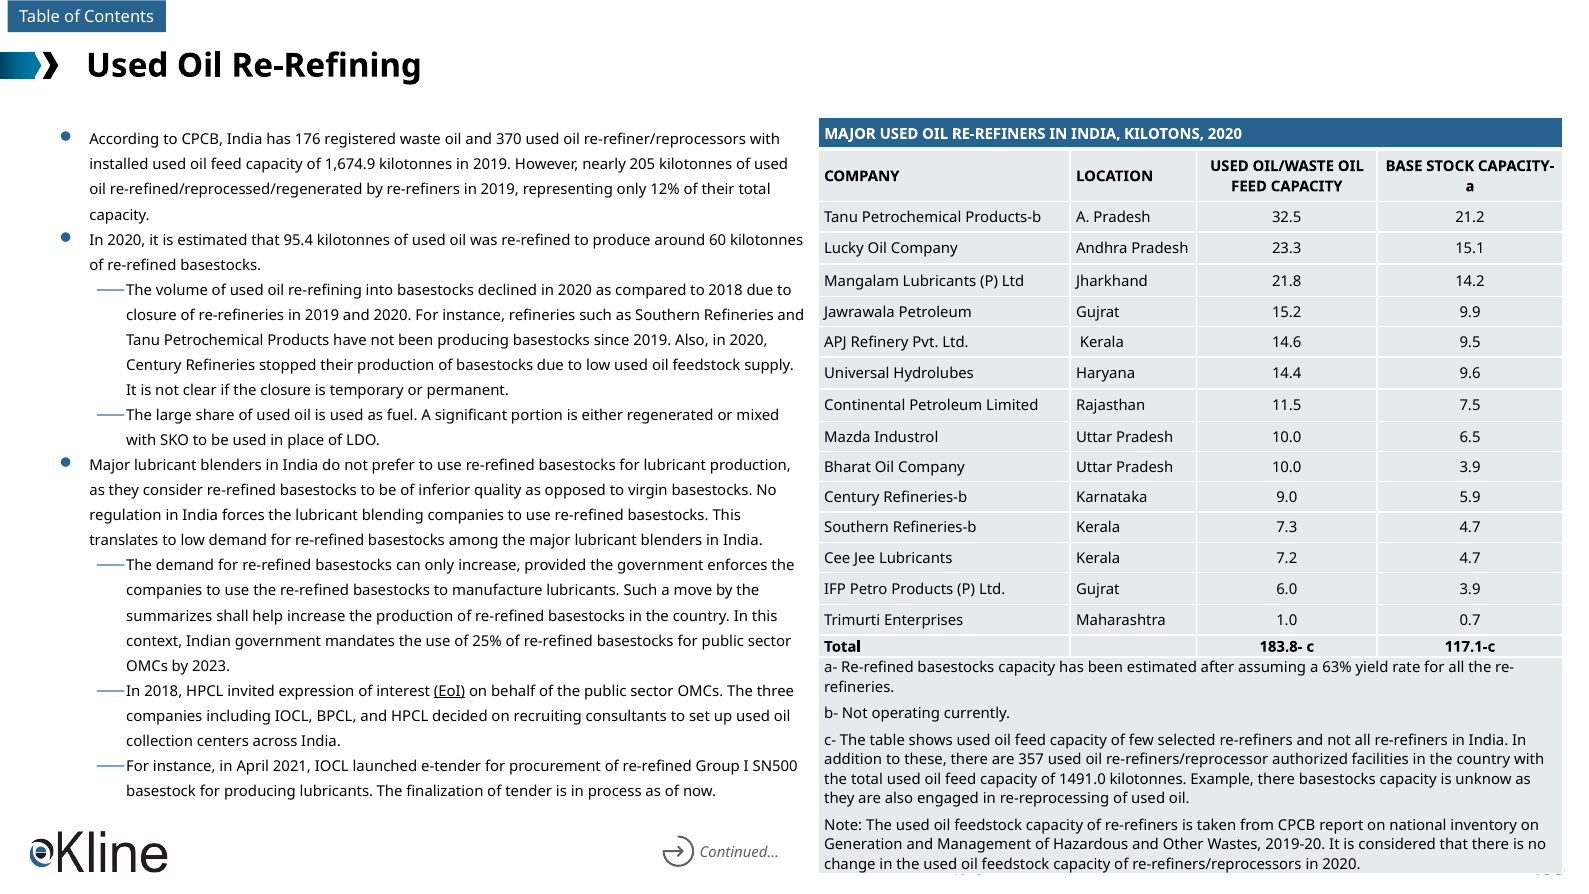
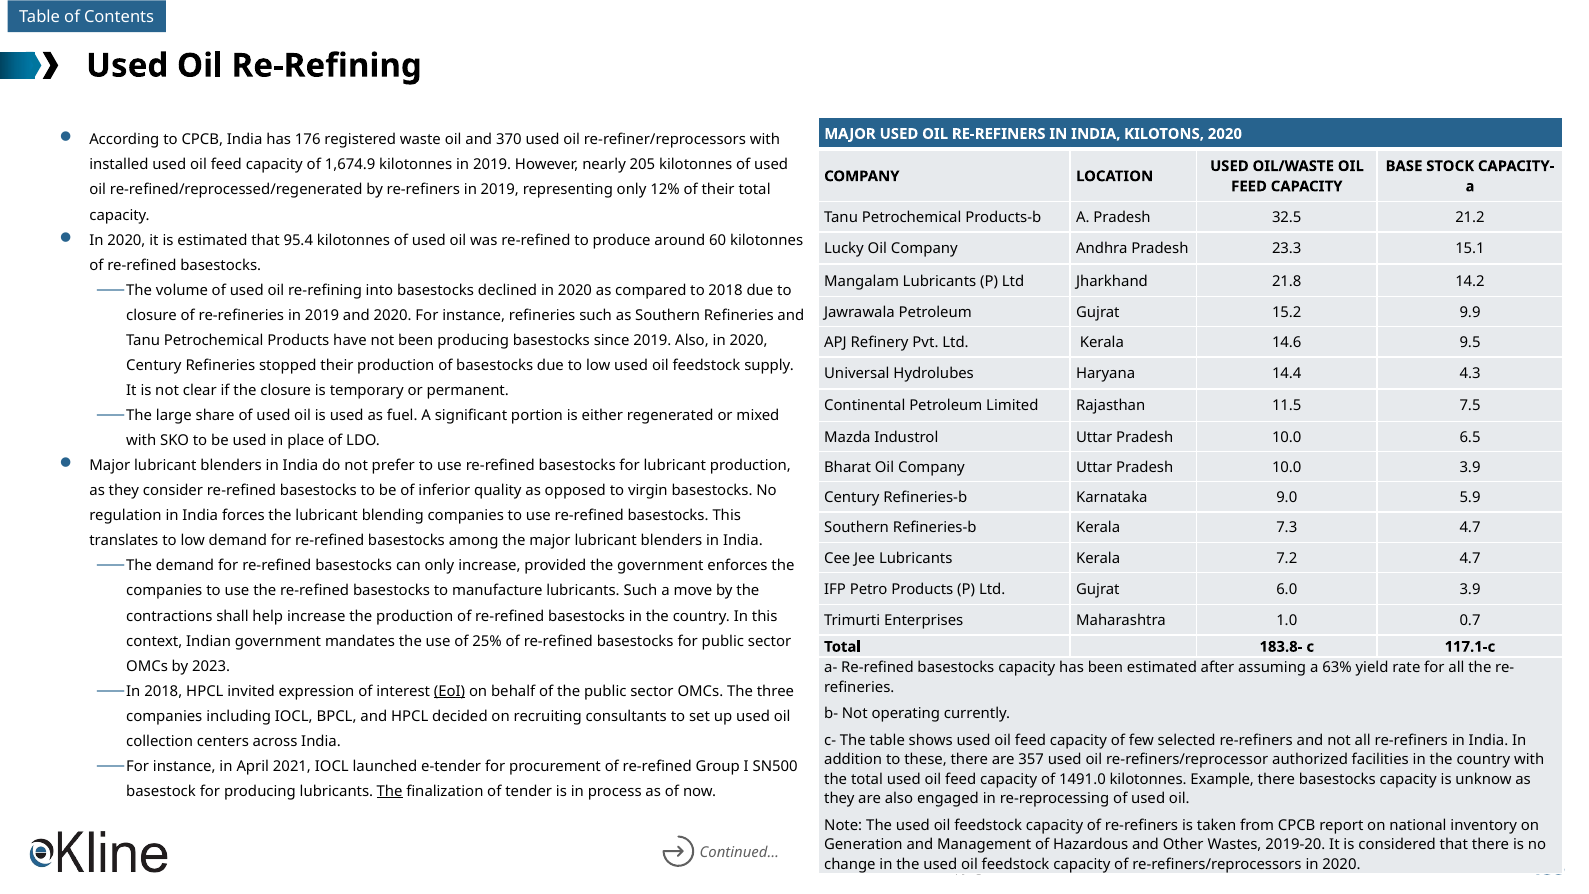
9.6: 9.6 -> 4.3 (1470, 374)
summarizes: summarizes -> contractions (169, 616)
The underline: none -> present (390, 791)
